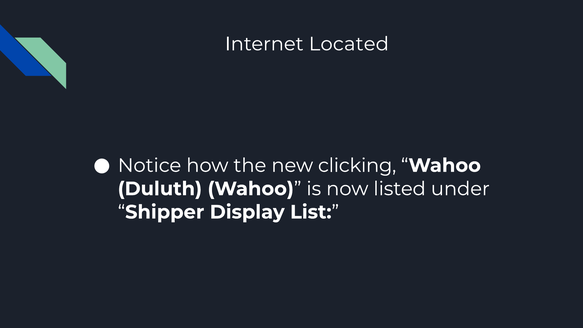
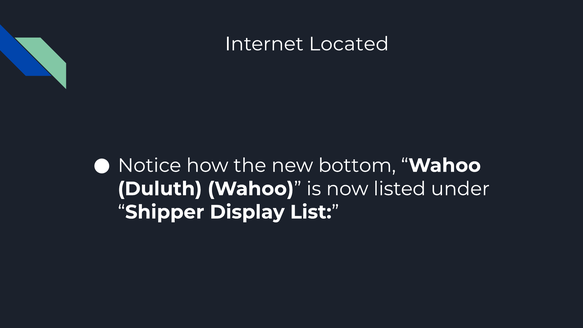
clicking: clicking -> bottom (357, 165)
